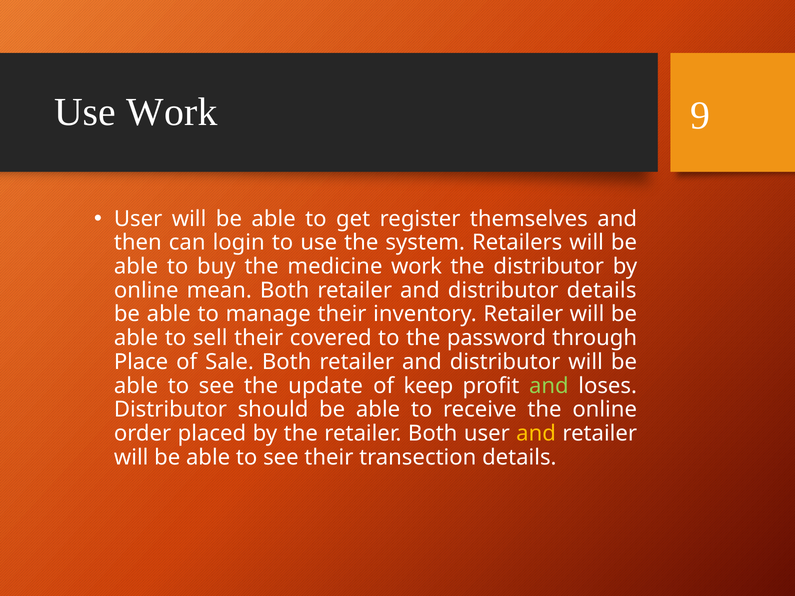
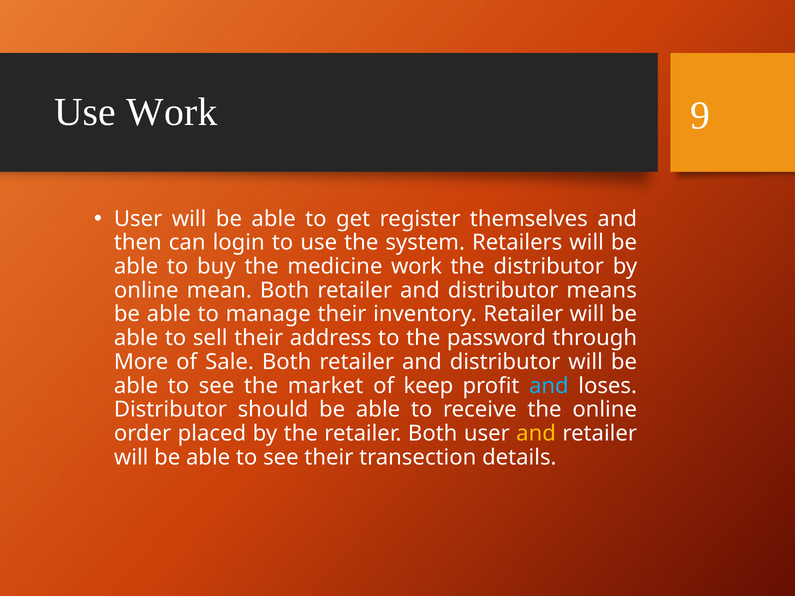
distributor details: details -> means (602, 290)
covered: covered -> address (331, 338)
Place: Place -> More (141, 362)
update: update -> market (326, 386)
and colour: light green -> light blue (549, 386)
